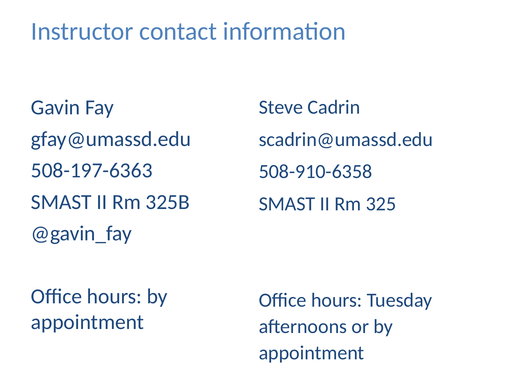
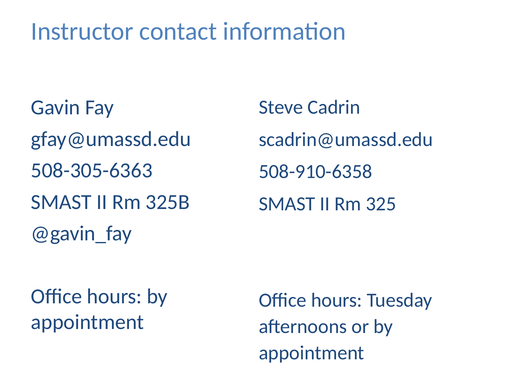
508-197-6363: 508-197-6363 -> 508-305-6363 (92, 171)
